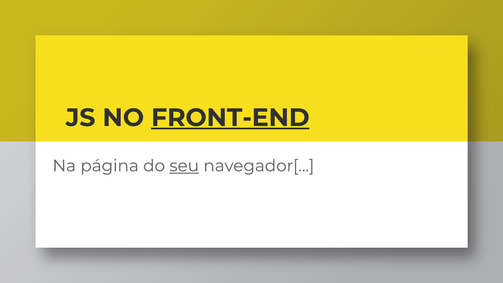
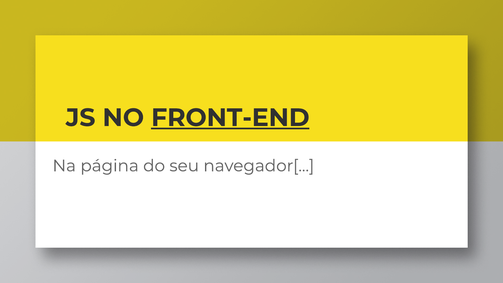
seu underline: present -> none (184, 166)
